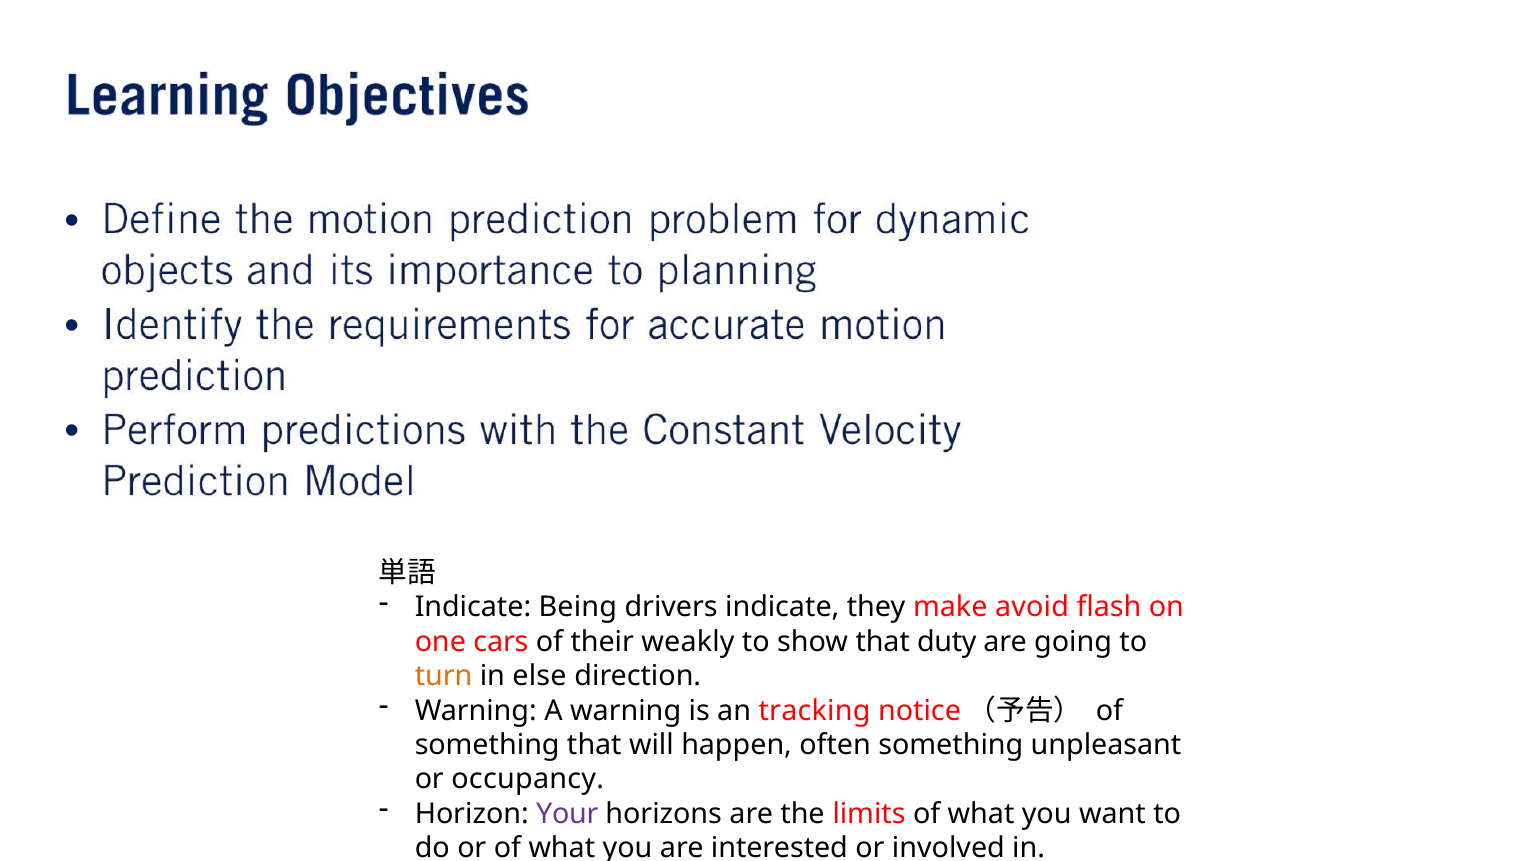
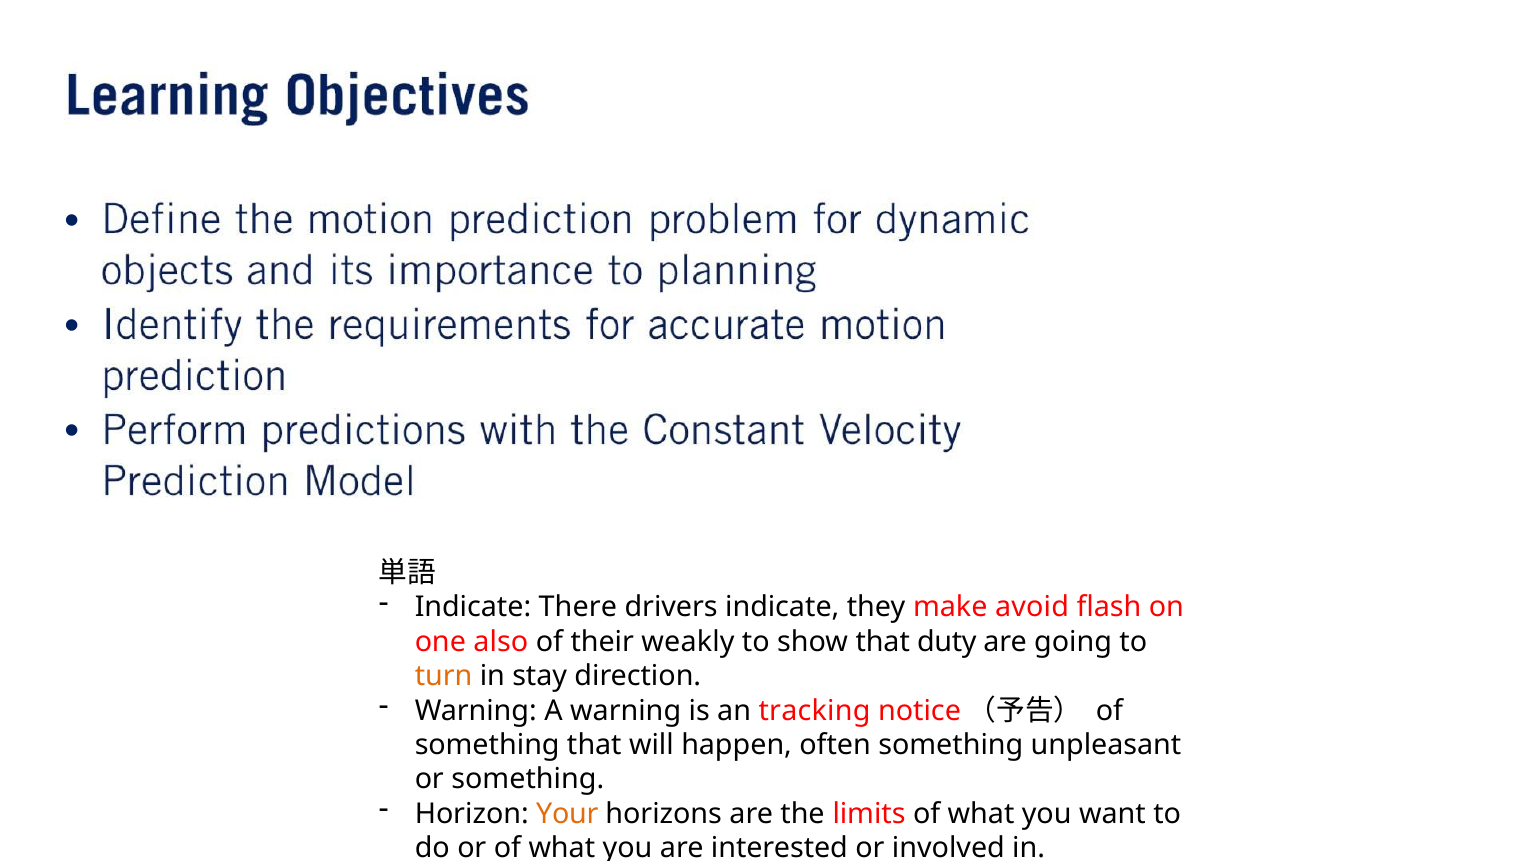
Being: Being -> There (578, 607)
cars: cars -> also (501, 642)
else: else -> stay (540, 676)
or occupancy: occupancy -> something (528, 780)
Your colour: purple -> orange (567, 814)
